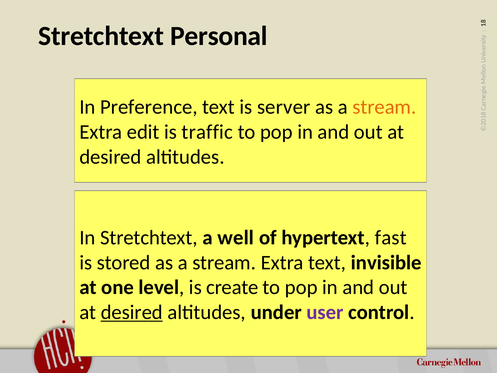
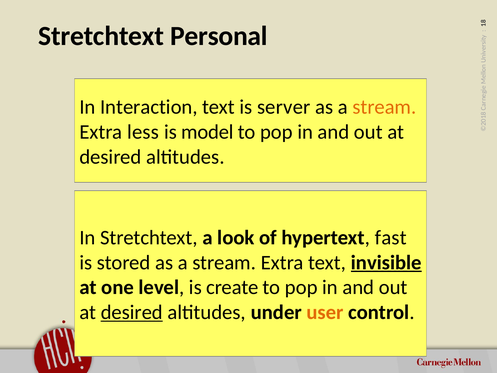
Preference: Preference -> Interaction (149, 107)
edit: edit -> less (143, 132)
traffic: traffic -> model (207, 132)
well: well -> look (236, 238)
invisible underline: none -> present (386, 262)
user colour: purple -> orange (325, 312)
